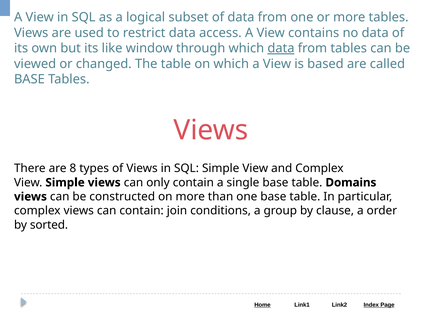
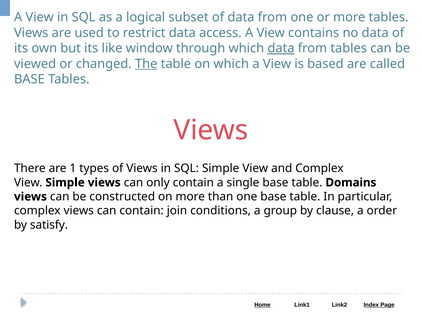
The underline: none -> present (146, 64)
8: 8 -> 1 (73, 168)
sorted: sorted -> satisfy (49, 224)
